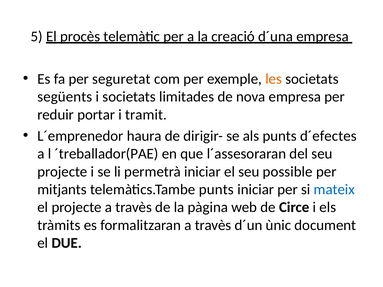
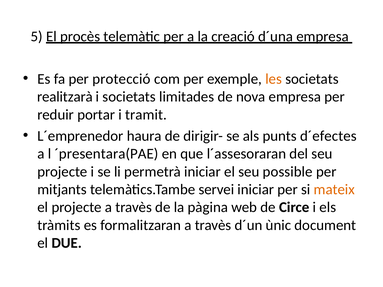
seguretat: seguretat -> protecció (121, 79)
següents: següents -> realitzarà (65, 97)
´treballador(PAE: ´treballador(PAE -> ´presentara(PAE (106, 154)
telemàtics.Tambe punts: punts -> servei (216, 190)
mateix colour: blue -> orange (334, 190)
